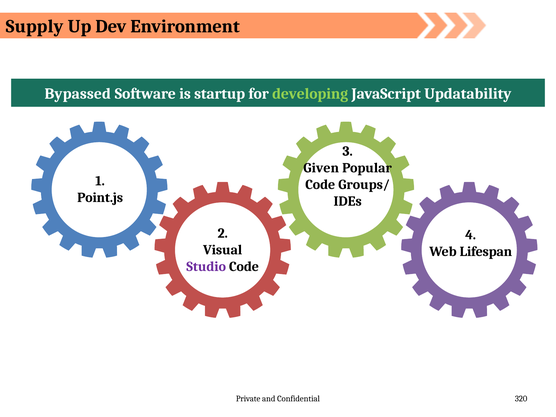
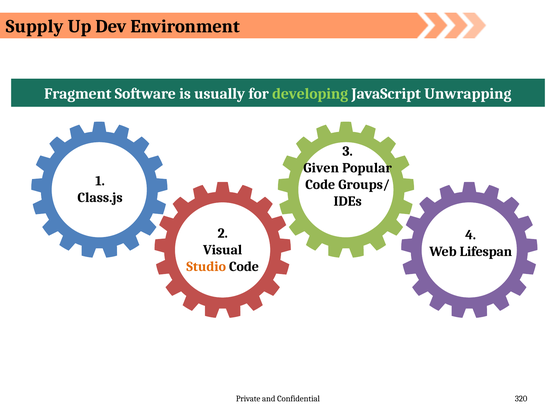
Bypassed: Bypassed -> Fragment (78, 94)
startup: startup -> usually (220, 94)
Updatability: Updatability -> Unwrapping (468, 94)
Point.js: Point.js -> Class.js (100, 198)
Studio colour: purple -> orange (206, 266)
